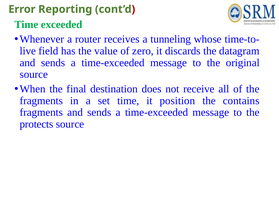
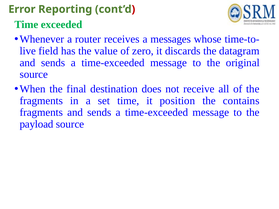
tunneling: tunneling -> messages (171, 39)
protects: protects -> payload (36, 124)
